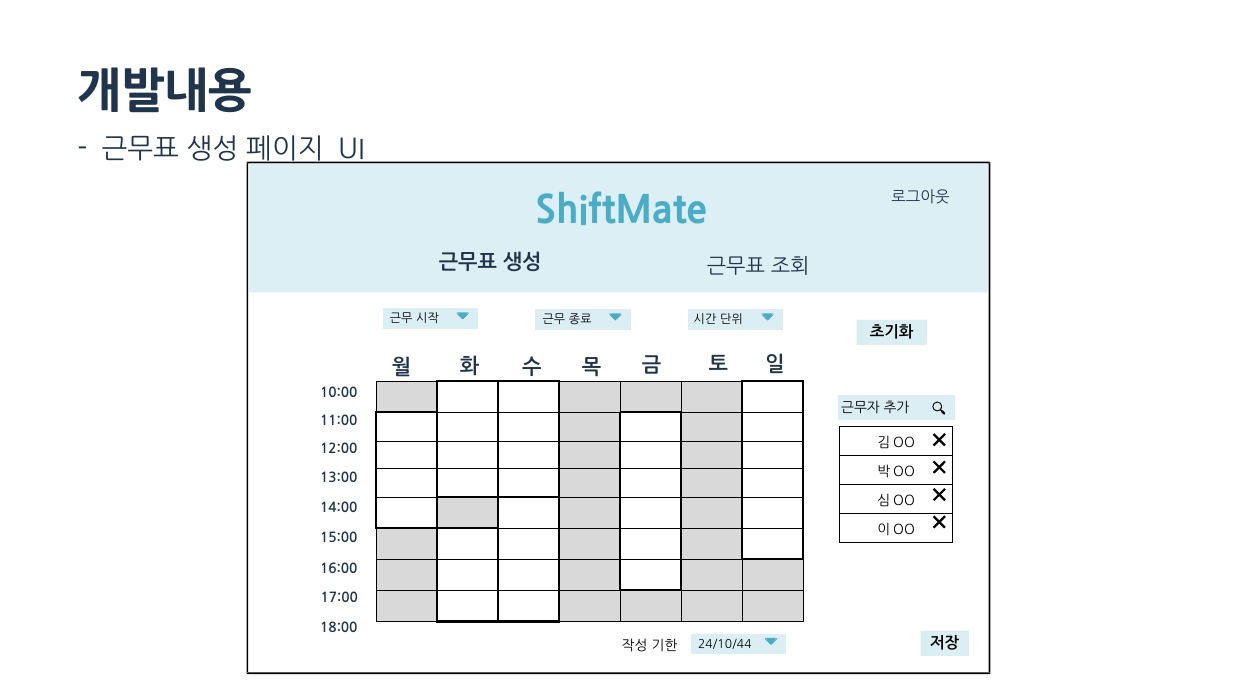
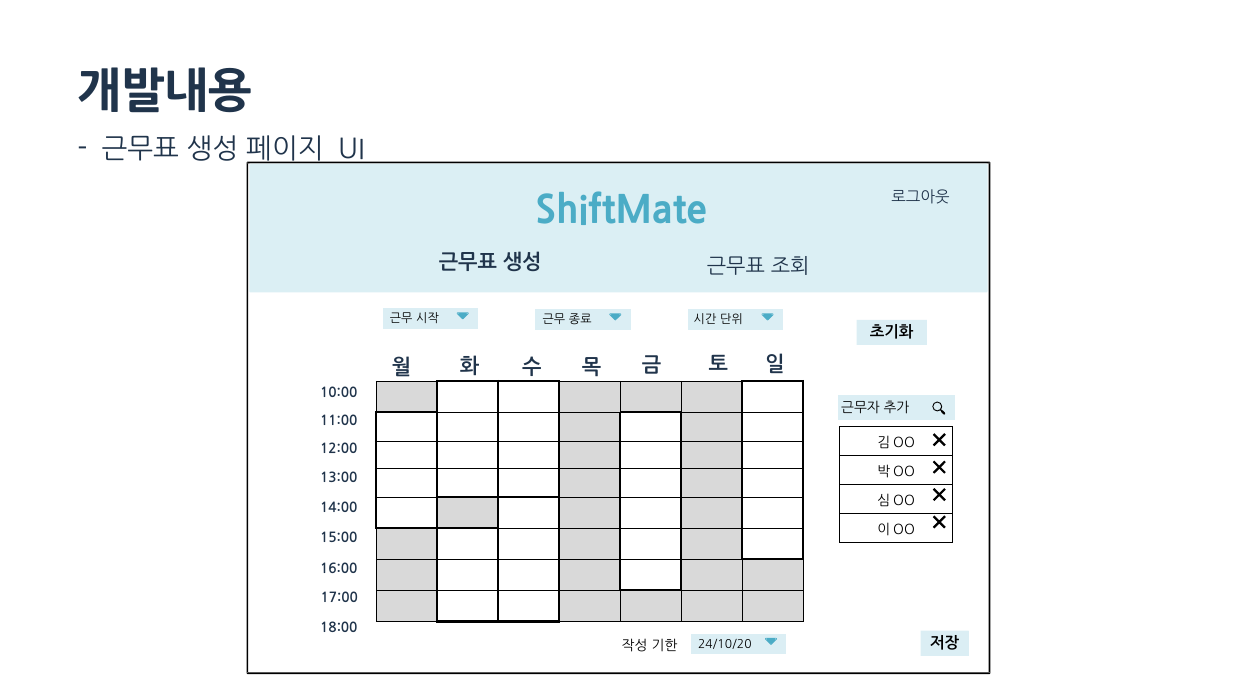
24/10/44: 24/10/44 -> 24/10/20 (725, 644)
